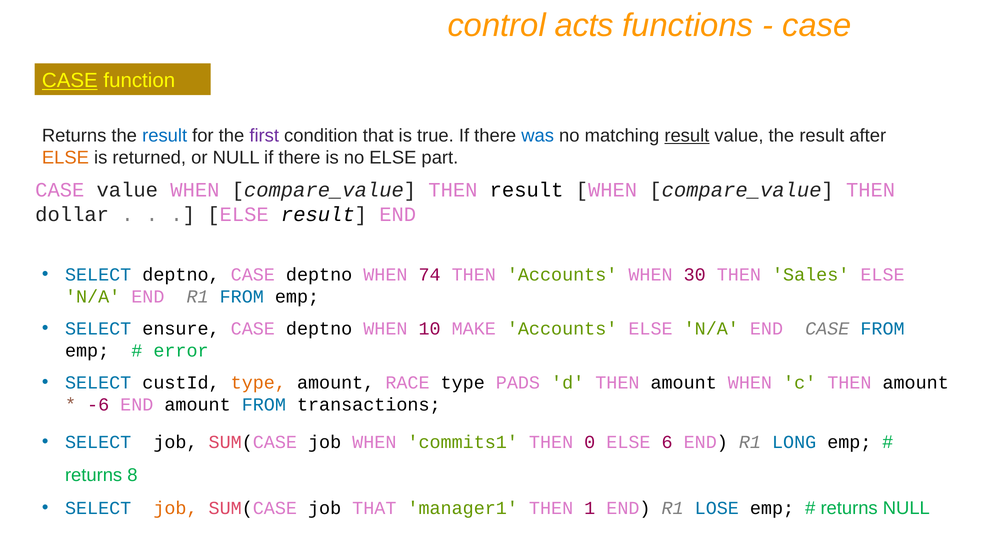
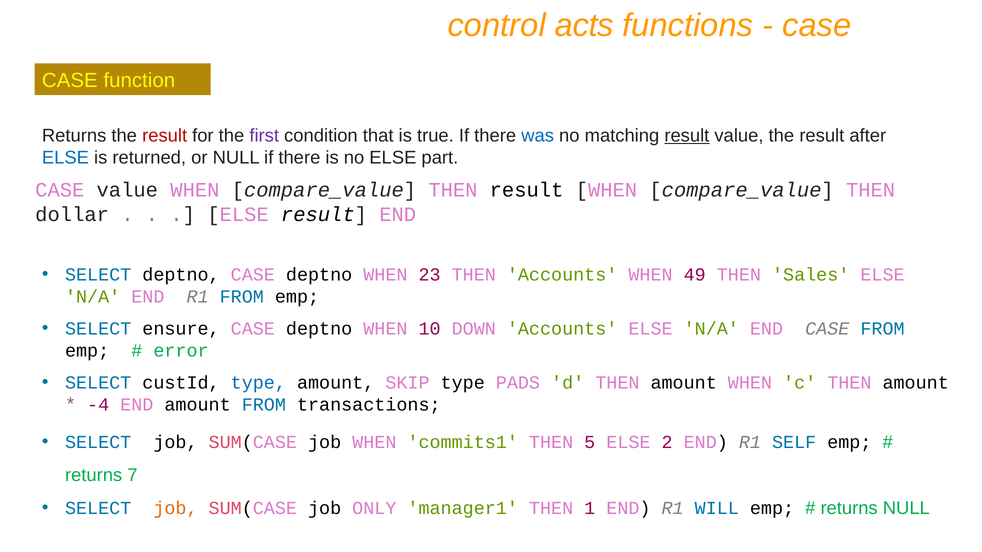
CASE underline: present -> none (70, 81)
result colour: blue -> red (165, 136)
ELSE colour: orange -> blue (65, 158)
74: 74 -> 23 (430, 275)
30: 30 -> 49 (695, 275)
MAKE: MAKE -> DOWN (474, 329)
type colour: orange -> blue (258, 383)
RACE: RACE -> SKIP (407, 383)
-6: -6 -> -4 (98, 405)
0: 0 -> 5 (590, 442)
6: 6 -> 2 (667, 442)
LONG: LONG -> SELF (794, 442)
8: 8 -> 7 (132, 476)
job THAT: THAT -> ONLY (374, 509)
LOSE: LOSE -> WILL (717, 509)
